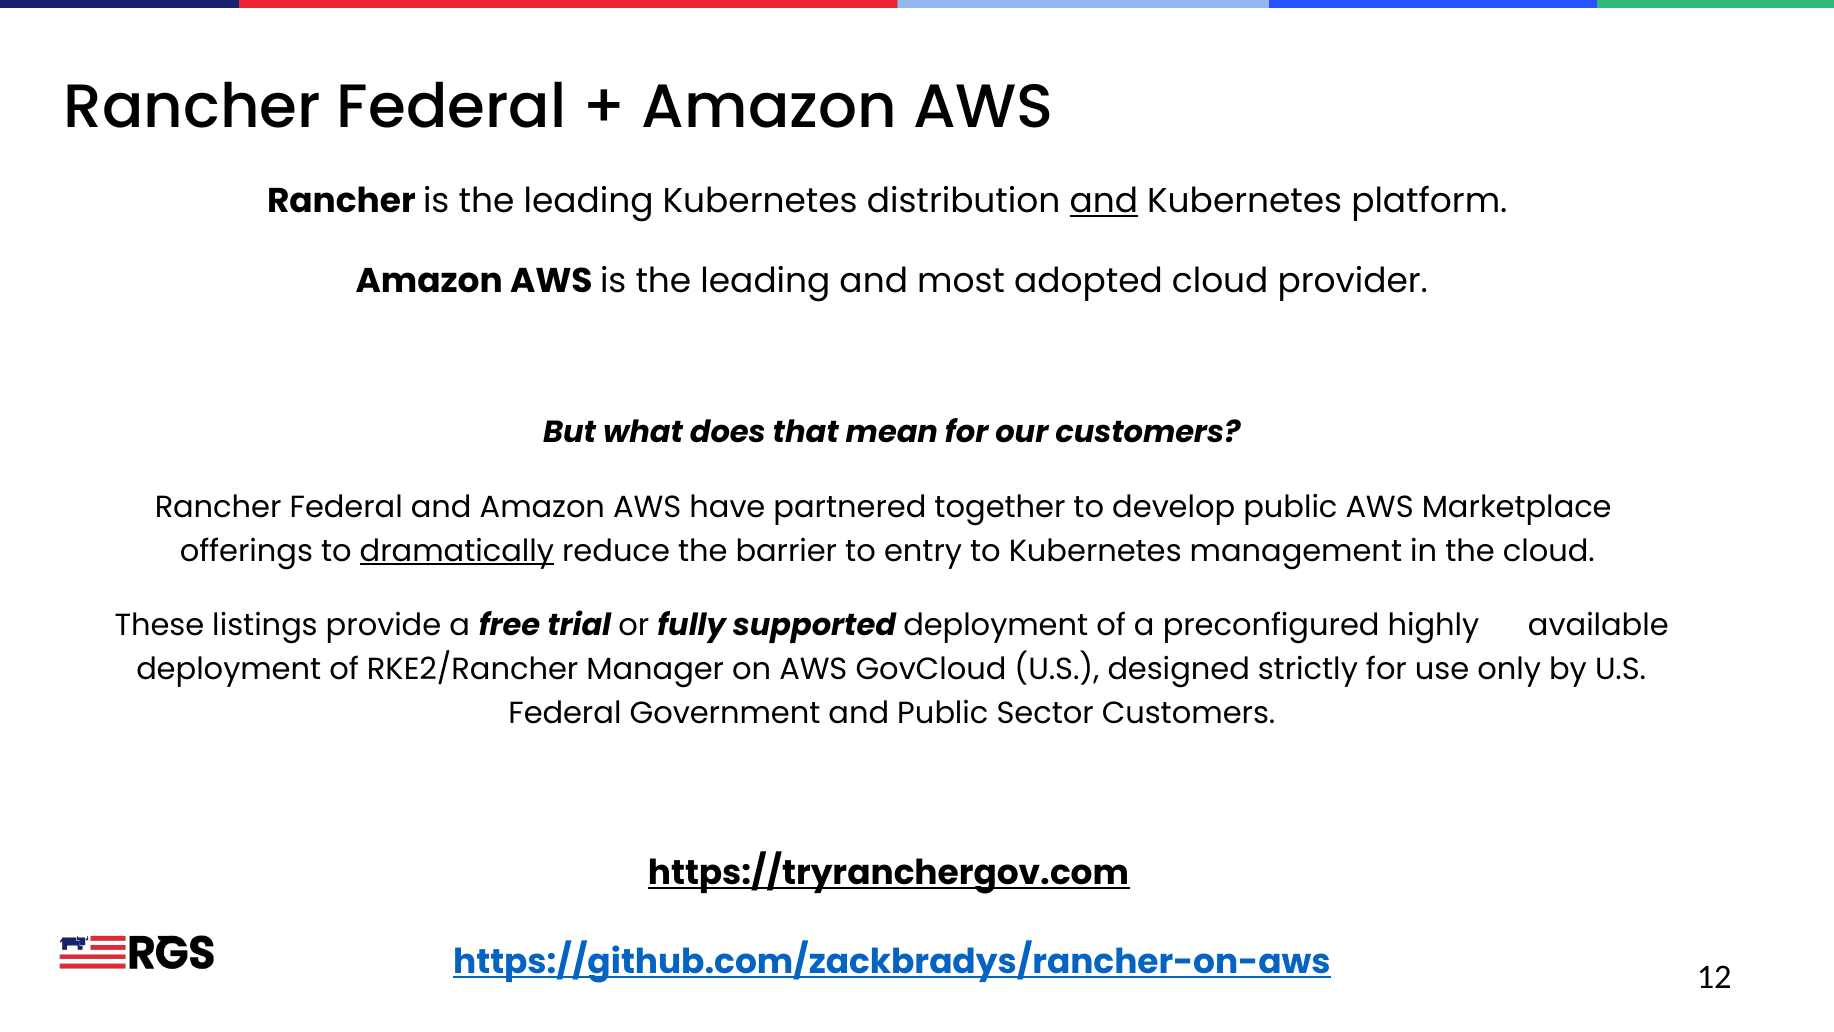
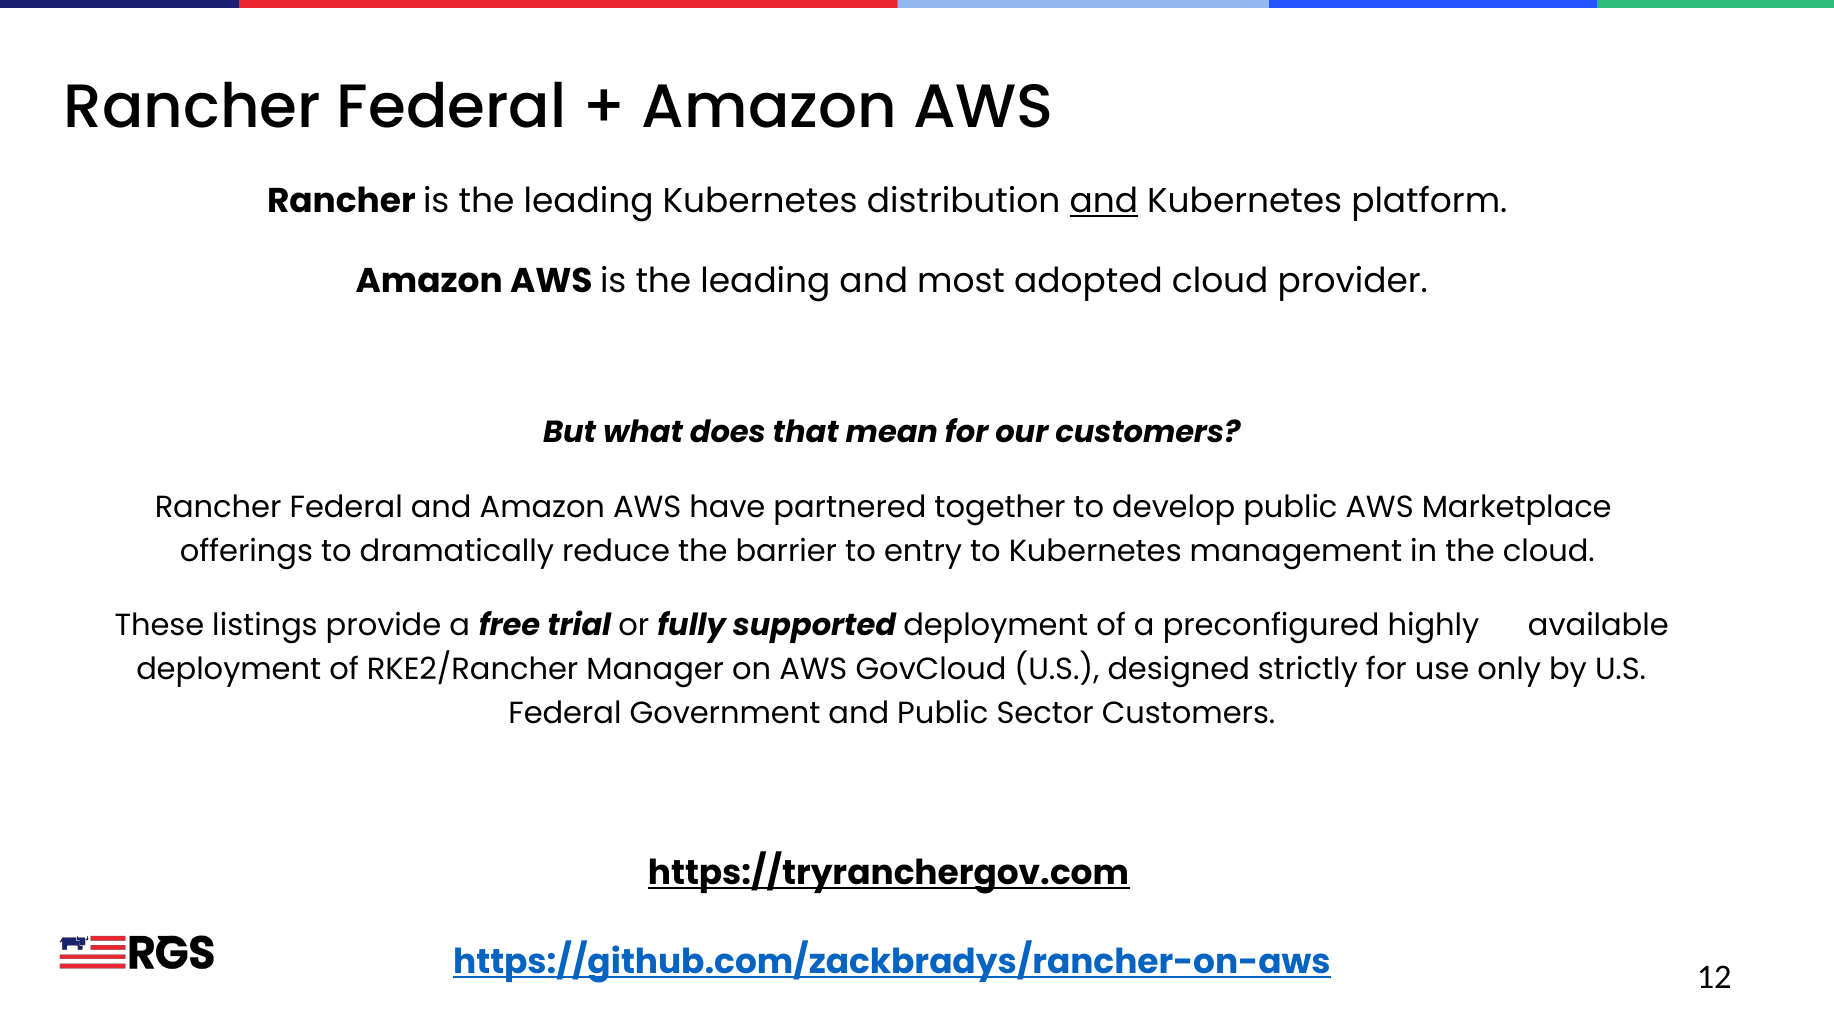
dramatically underline: present -> none (457, 551)
